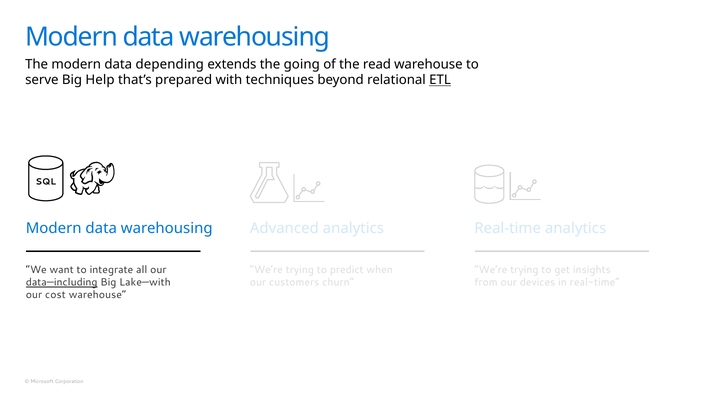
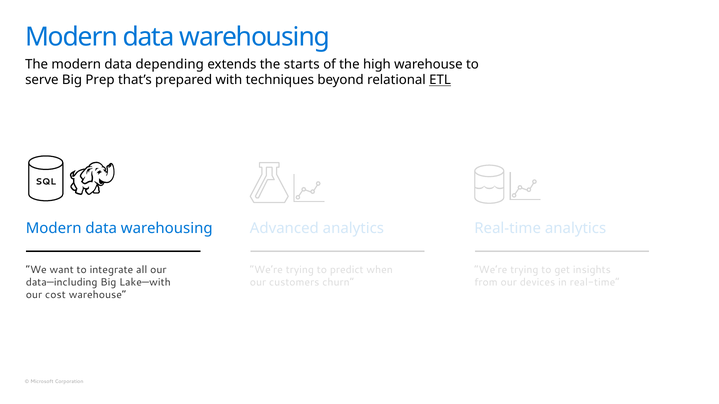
going: going -> starts (302, 64)
read: read -> high (377, 64)
Help: Help -> Prep (100, 80)
data—including underline: present -> none (62, 283)
